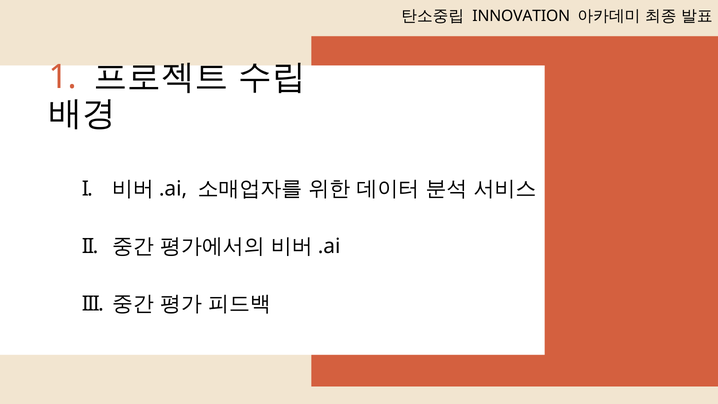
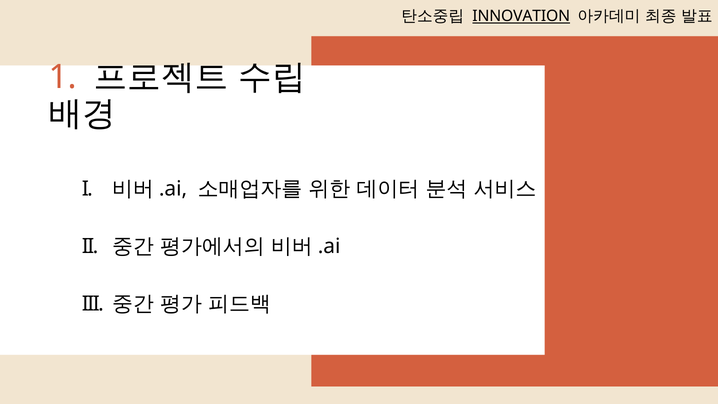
INNOVATION underline: none -> present (521, 16)
